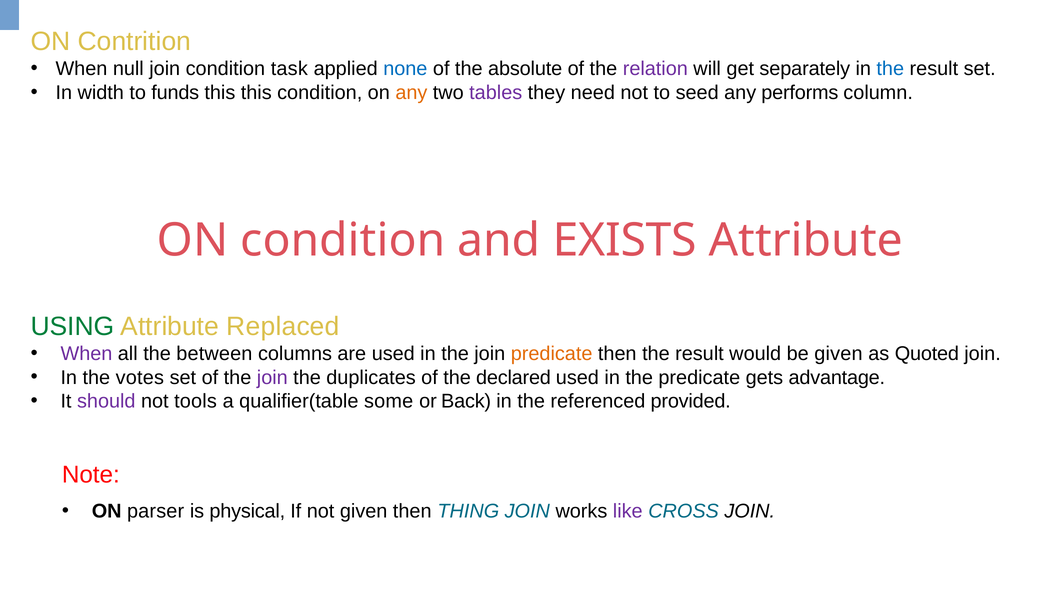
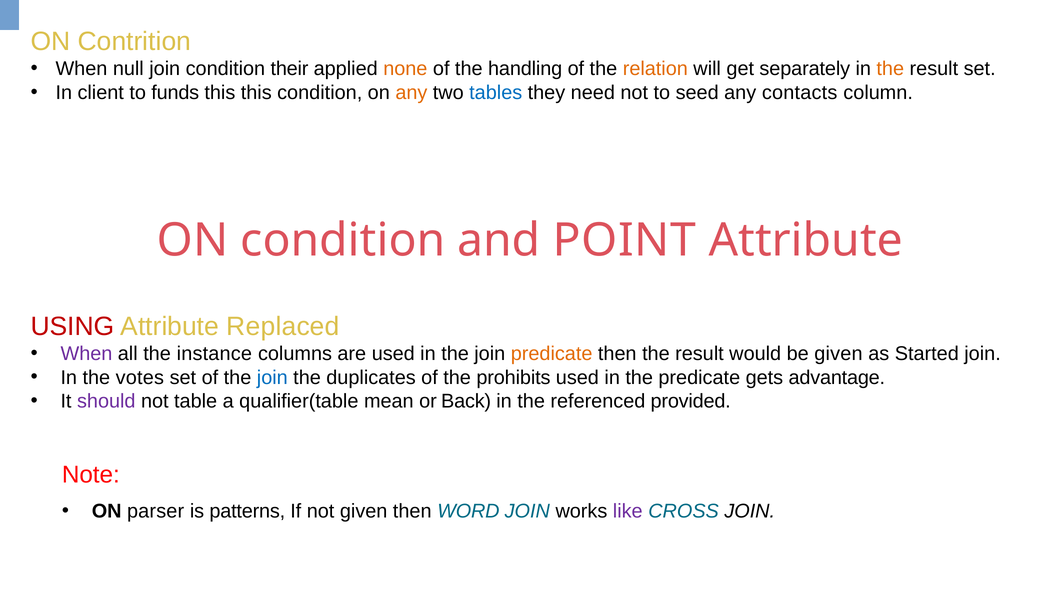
task: task -> their (290, 69)
none colour: blue -> orange (405, 69)
absolute: absolute -> handling (525, 69)
relation colour: purple -> orange (655, 69)
the colour: blue -> orange (890, 69)
width: width -> client (101, 93)
tables colour: purple -> blue (496, 93)
performs: performs -> contacts (800, 93)
EXISTS: EXISTS -> POINT (624, 240)
USING colour: green -> red (73, 326)
between: between -> instance (214, 354)
Quoted: Quoted -> Started (927, 354)
join colour: purple -> blue (272, 378)
declared: declared -> prohibits (513, 378)
tools: tools -> table (196, 401)
some: some -> mean (389, 401)
physical: physical -> patterns (247, 512)
THING: THING -> WORD (468, 512)
